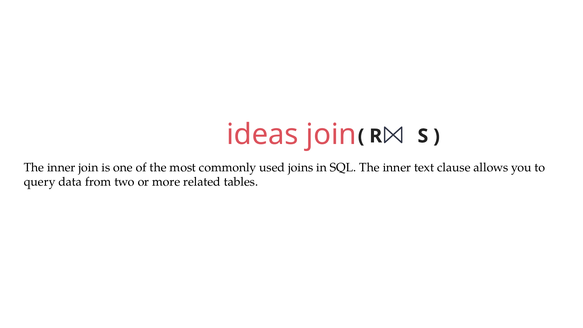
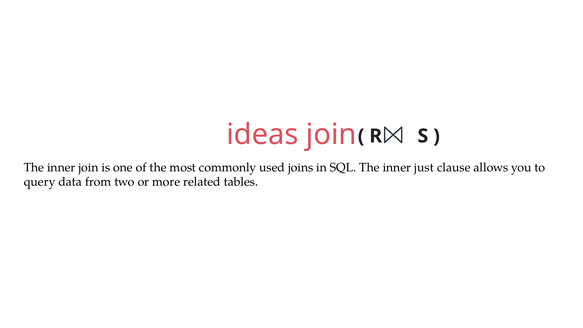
text: text -> just (424, 167)
